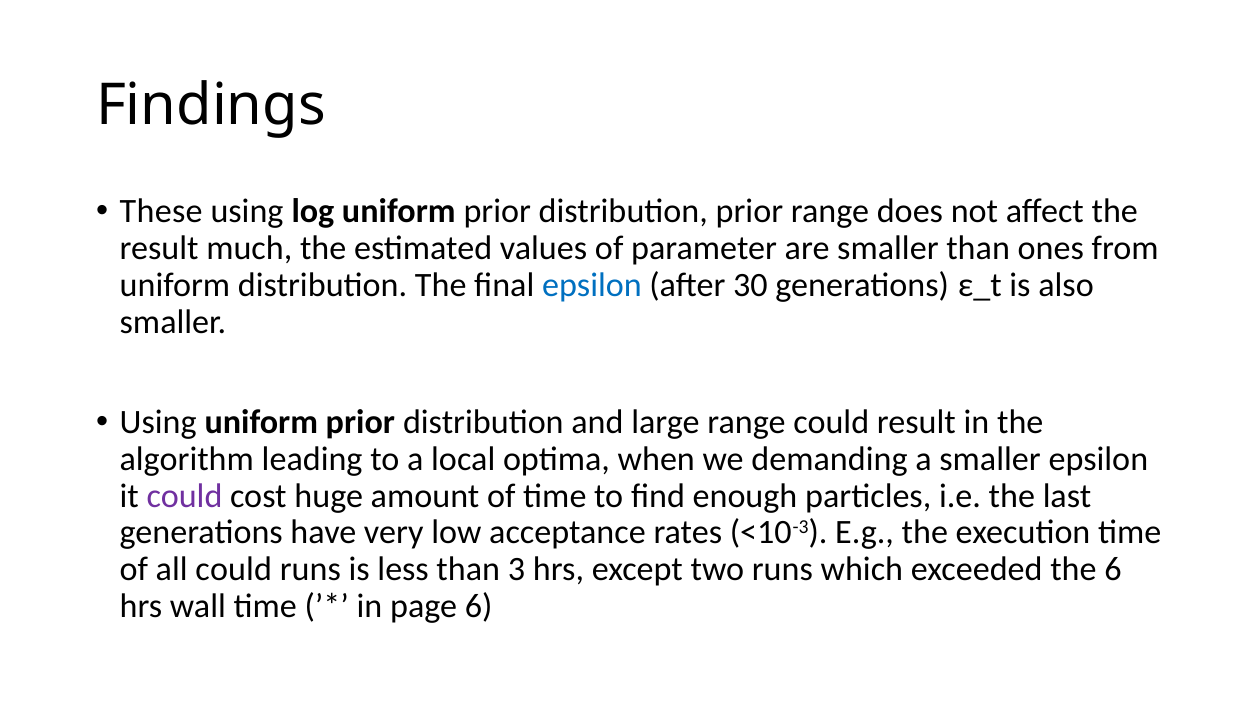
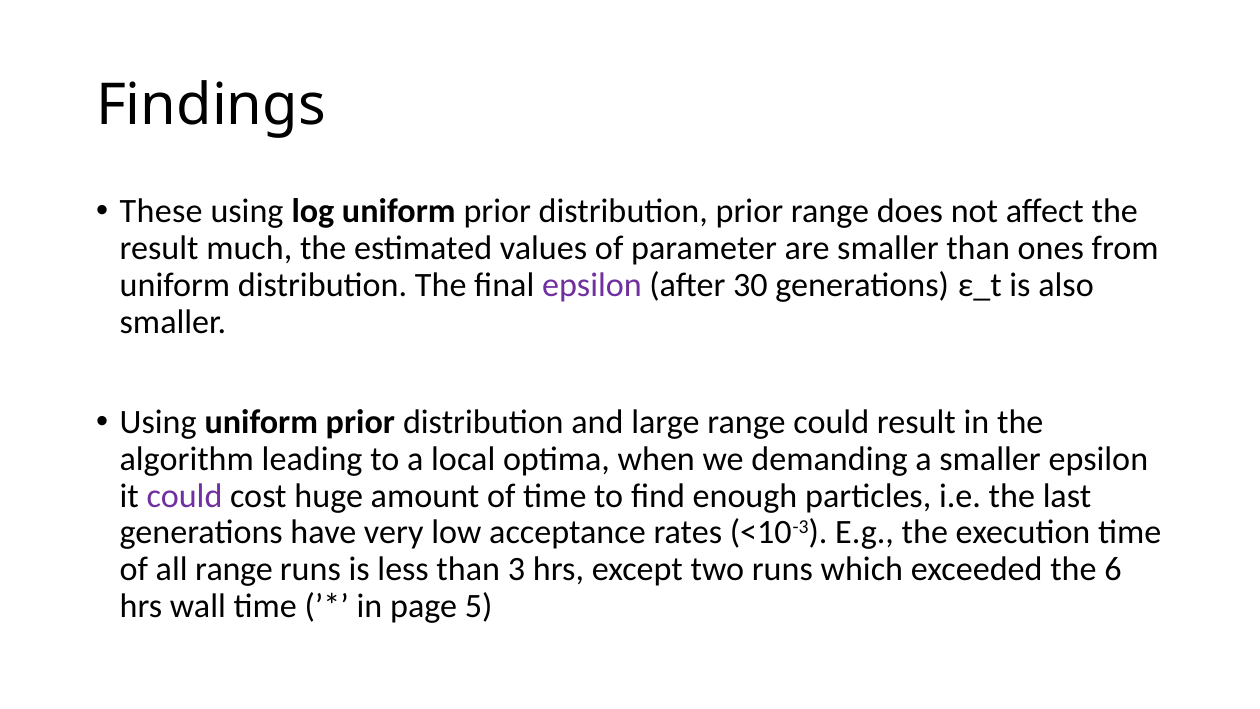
epsilon colour: blue -> purple (592, 285)
all could: could -> range (234, 569)
page 6: 6 -> 5 (479, 606)
